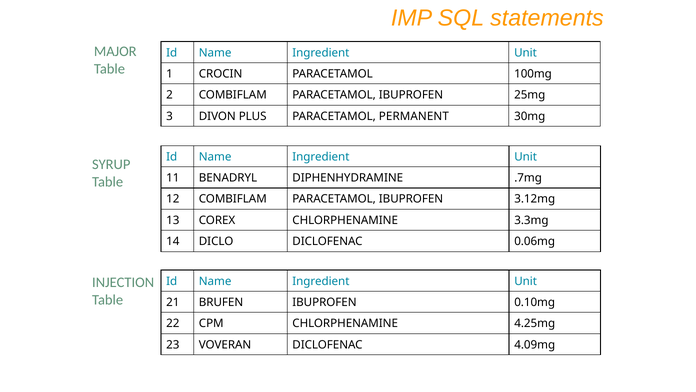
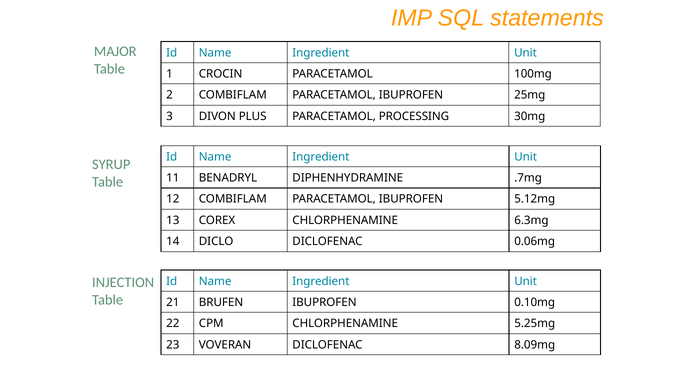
PERMANENT: PERMANENT -> PROCESSING (414, 116)
3.12mg: 3.12mg -> 5.12mg (535, 199)
3.3mg: 3.3mg -> 6.3mg (531, 220)
4.25mg: 4.25mg -> 5.25mg (535, 323)
4.09mg: 4.09mg -> 8.09mg (535, 344)
